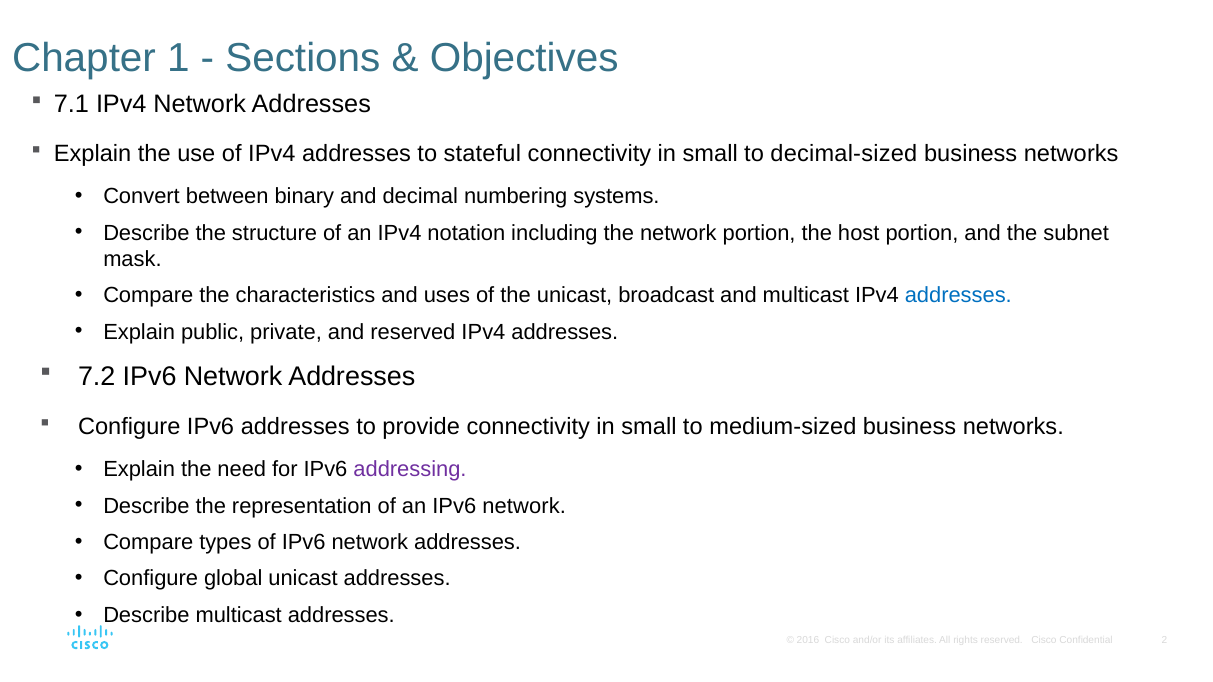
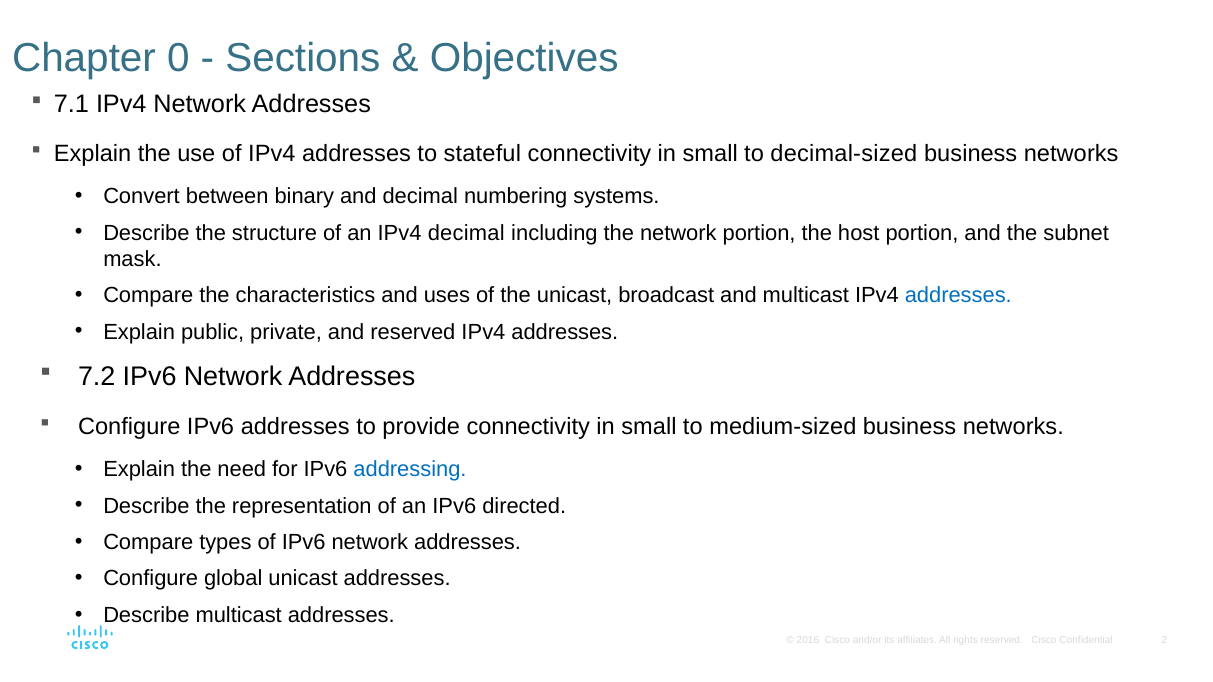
1: 1 -> 0 (178, 59)
IPv4 notation: notation -> decimal (466, 233)
addressing colour: purple -> blue (410, 470)
an IPv6 network: network -> directed (524, 506)
